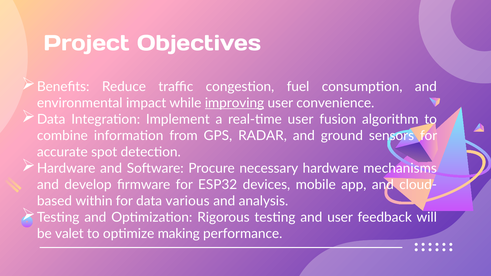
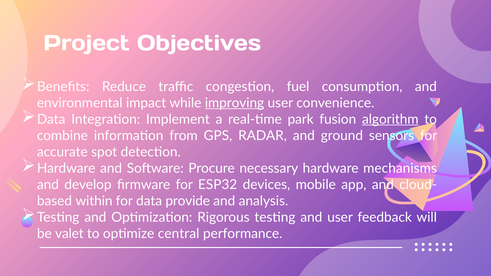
real-time user: user -> park (301, 119)
algorithm underline: none -> present (390, 119)
various: various -> provide (188, 201)
making: making -> central (179, 234)
